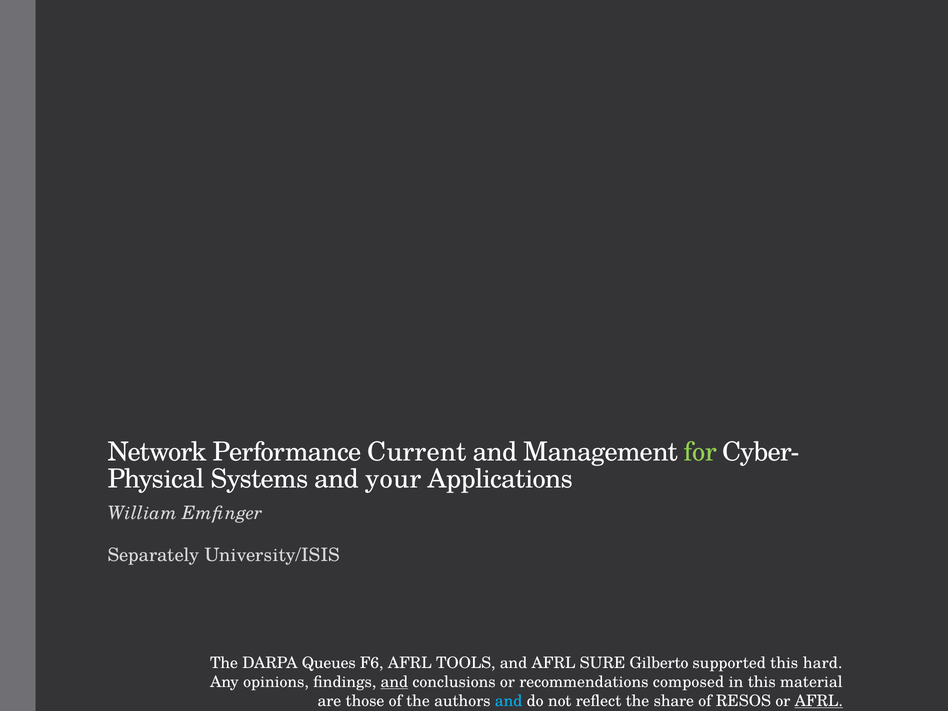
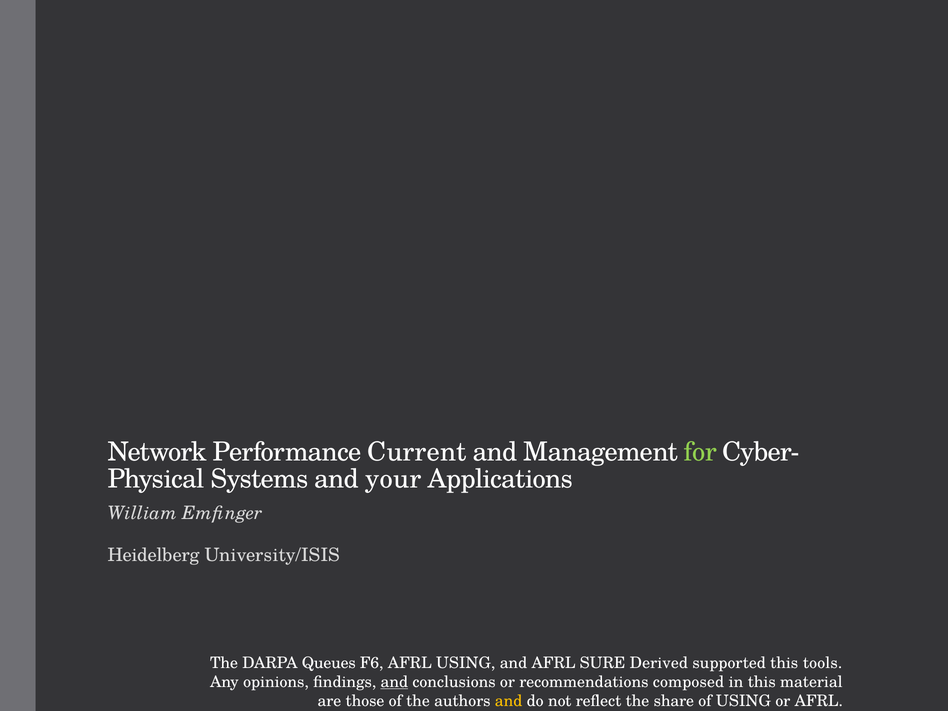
Separately: Separately -> Heidelberg (154, 555)
AFRL TOOLS: TOOLS -> USING (466, 663)
Gilberto: Gilberto -> Derived (659, 663)
hard: hard -> tools (823, 663)
and colour: light blue -> yellow (509, 701)
of RESOS: RESOS -> USING (743, 701)
AFRL underline: present -> none (819, 701)
